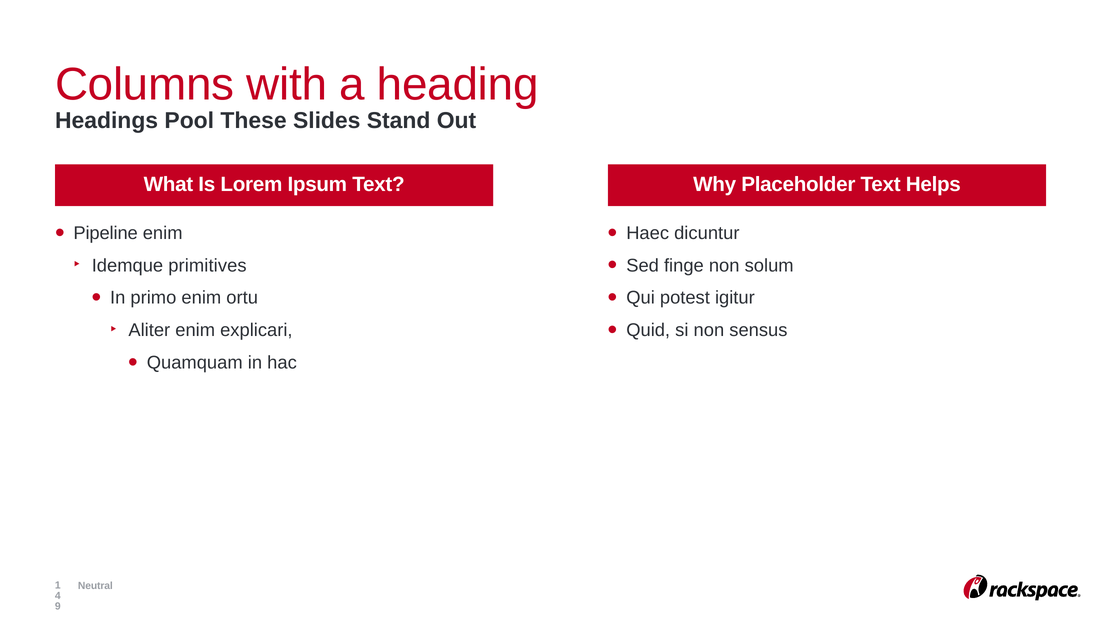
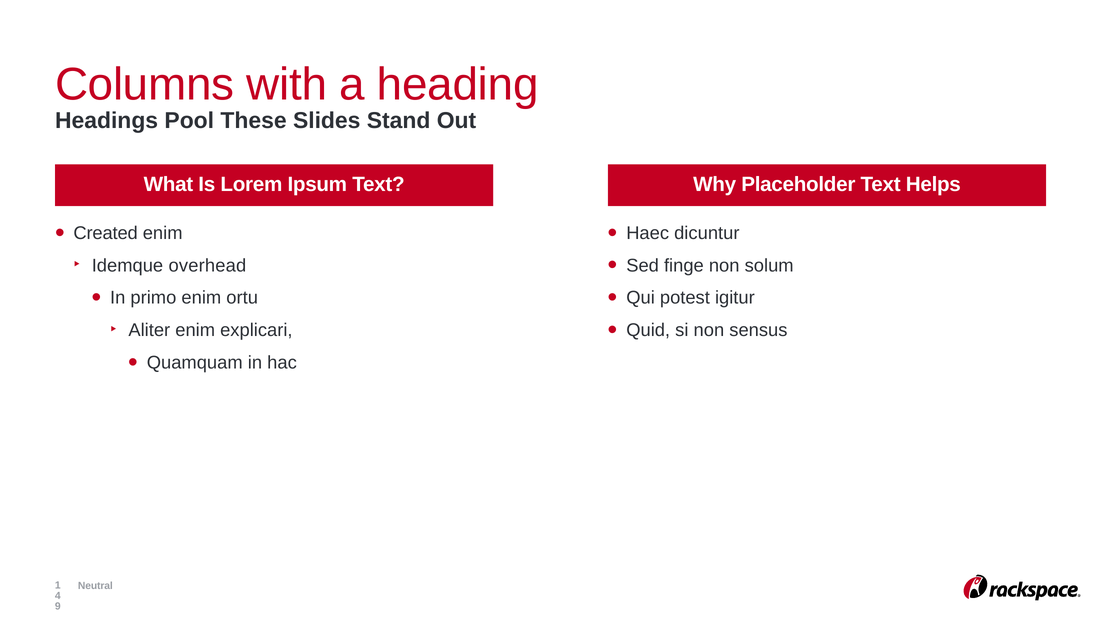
Pipeline: Pipeline -> Created (106, 233)
primitives: primitives -> overhead (207, 265)
